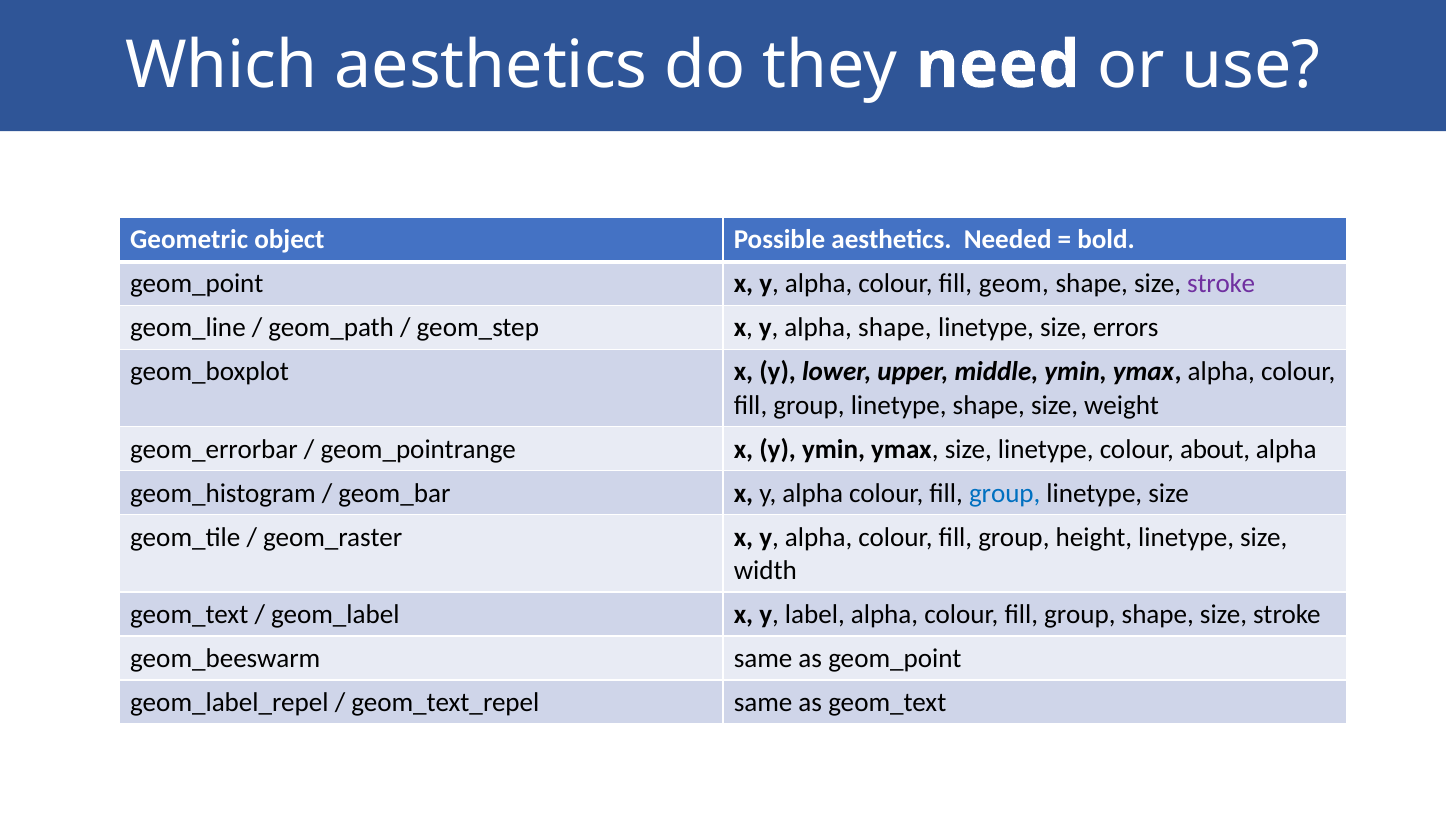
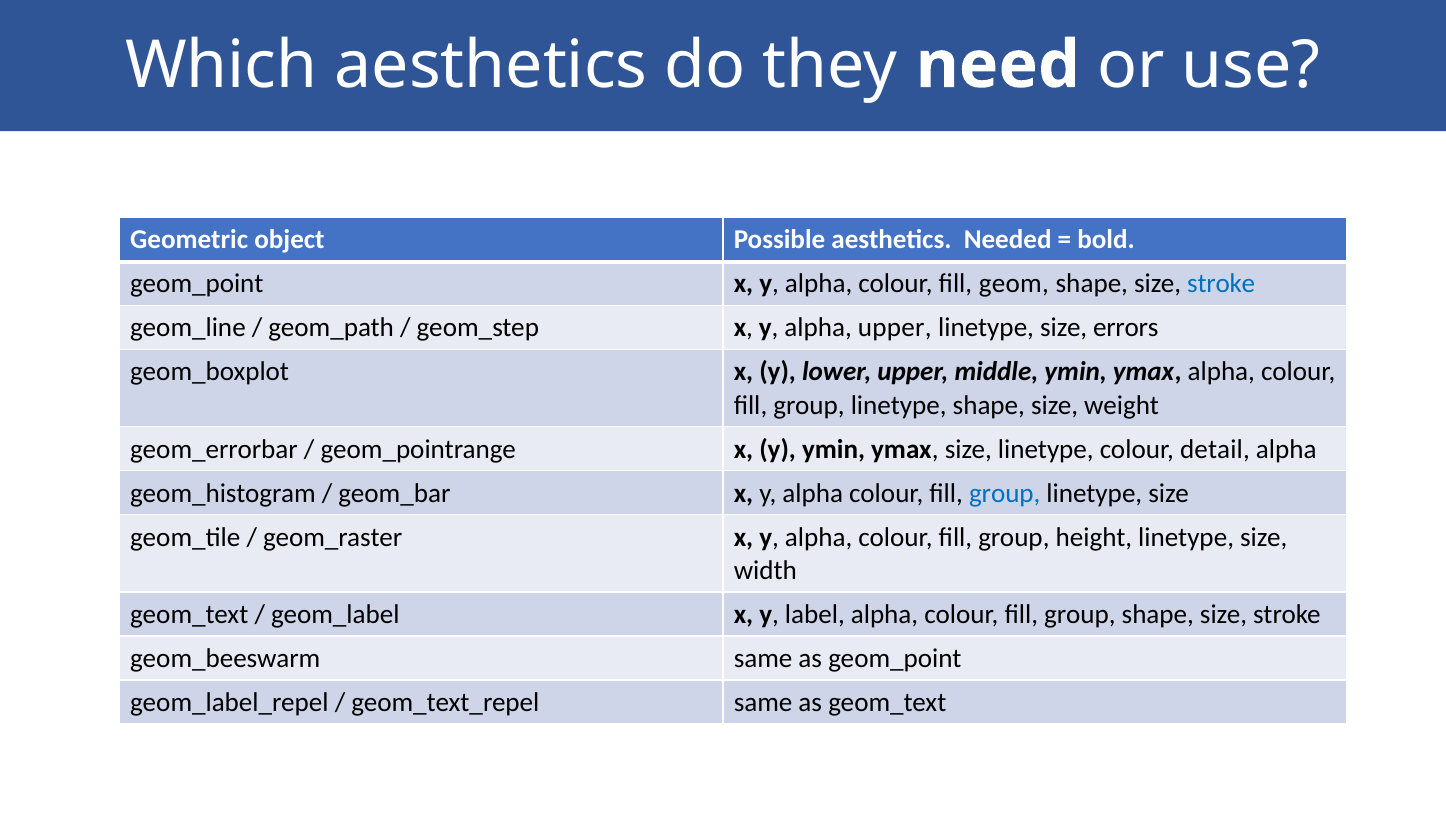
stroke colour: purple -> blue (1221, 284)
alpha shape: shape -> upper (895, 328)
about: about -> detail (1215, 449)
